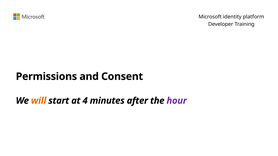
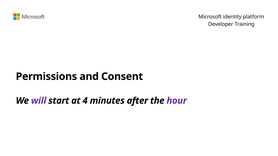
will colour: orange -> purple (39, 101)
